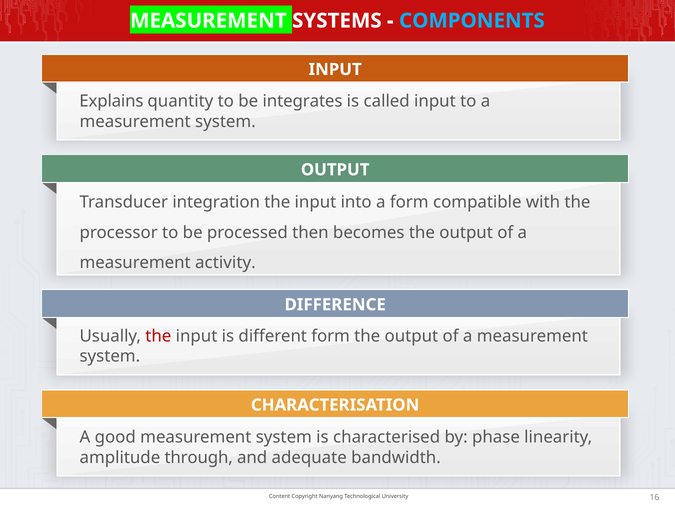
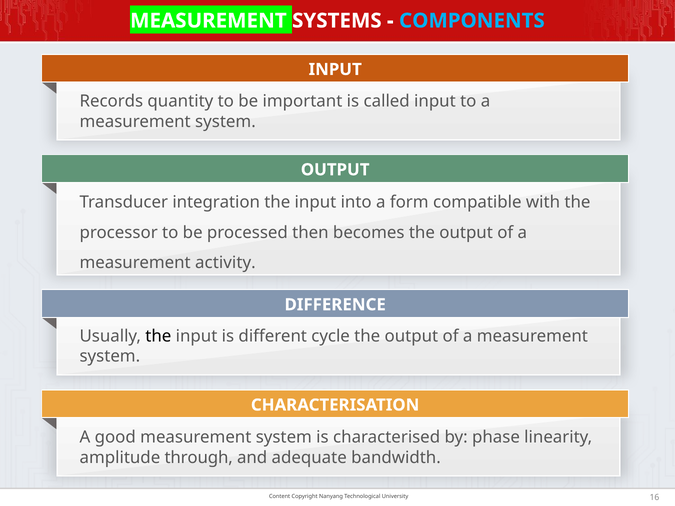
Explains: Explains -> Records (111, 101)
integrates: integrates -> important (302, 101)
the colour: red -> black (158, 336)
different form: form -> cycle (331, 336)
